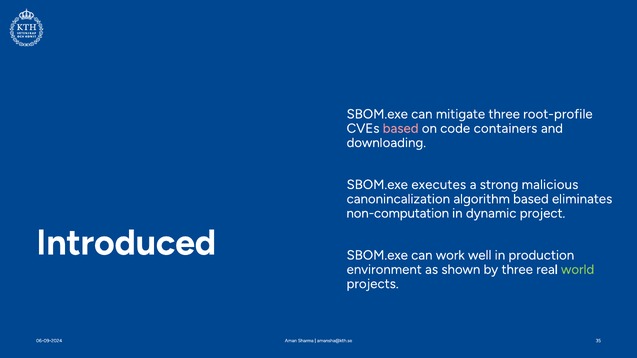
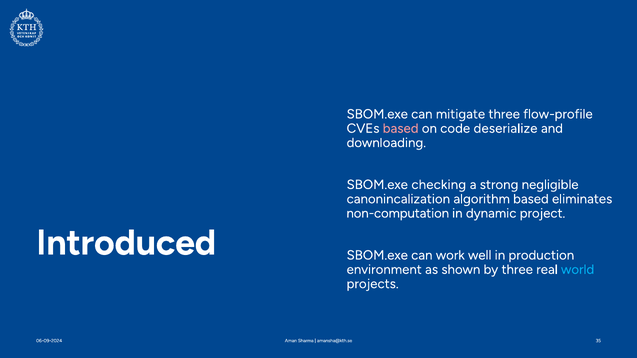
root-profile: root-profile -> flow-profile (558, 114)
containers: containers -> deserialize (505, 128)
executes: executes -> checking (439, 185)
malicious: malicious -> negligible (550, 185)
world colour: light green -> light blue (578, 270)
